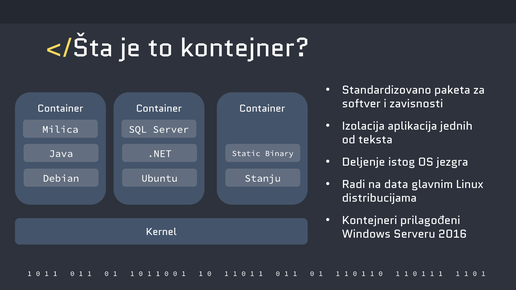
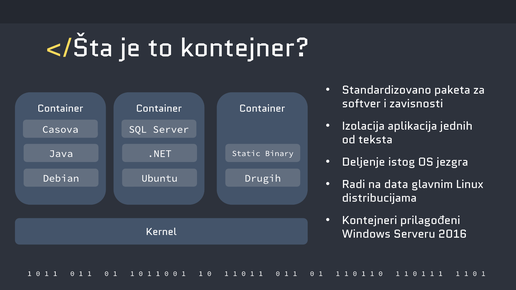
Milica: Milica -> Casova (60, 130)
Stanju: Stanju -> Drugih (263, 178)
